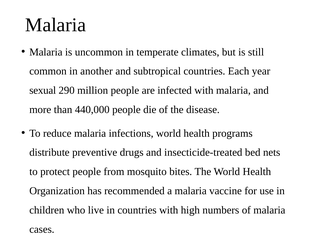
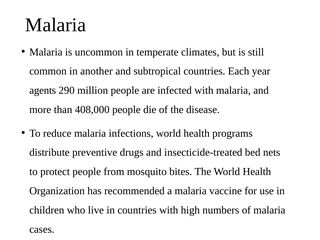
sexual: sexual -> agents (43, 90)
440,000: 440,000 -> 408,000 (92, 110)
